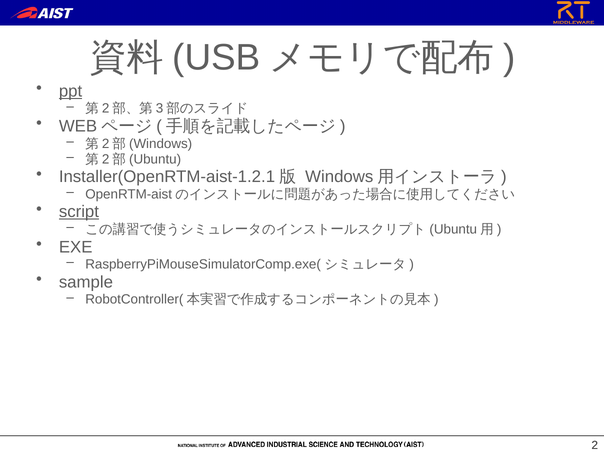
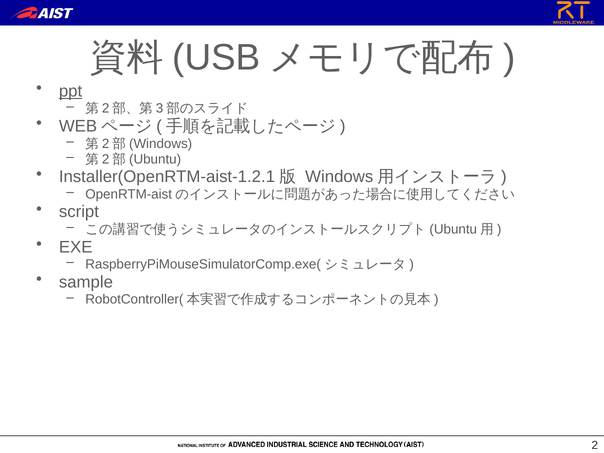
script underline: present -> none (79, 212)
